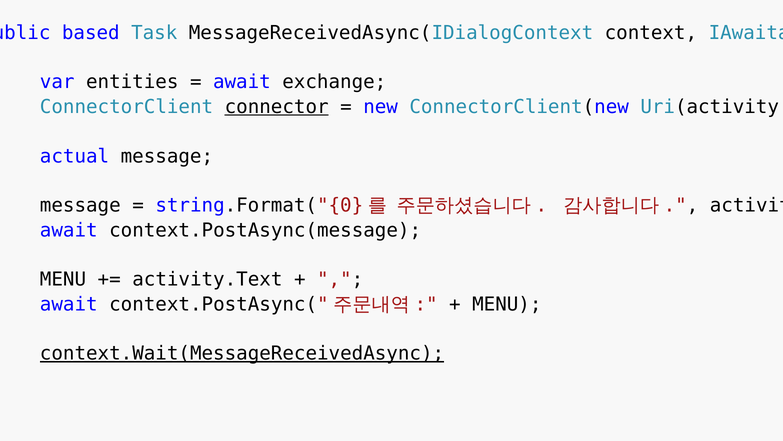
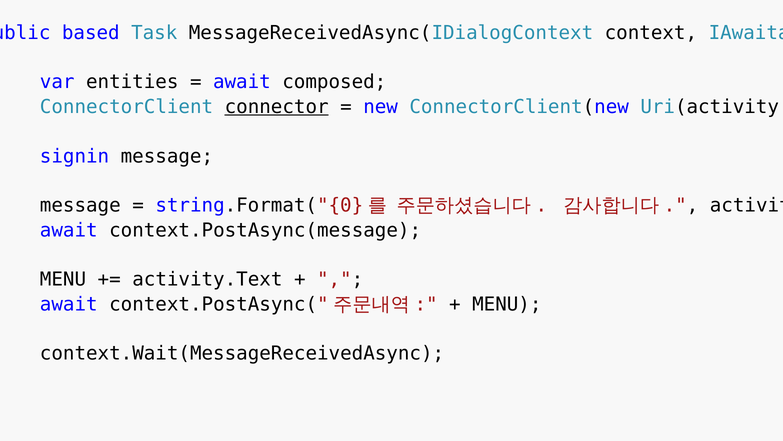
exchange: exchange -> composed (334, 82)
actual: actual -> signin (75, 156)
context.Wait(MessageReceivedAsync underline: present -> none (242, 353)
